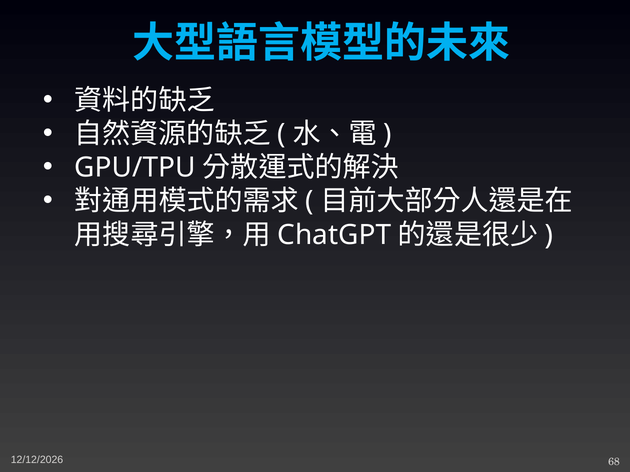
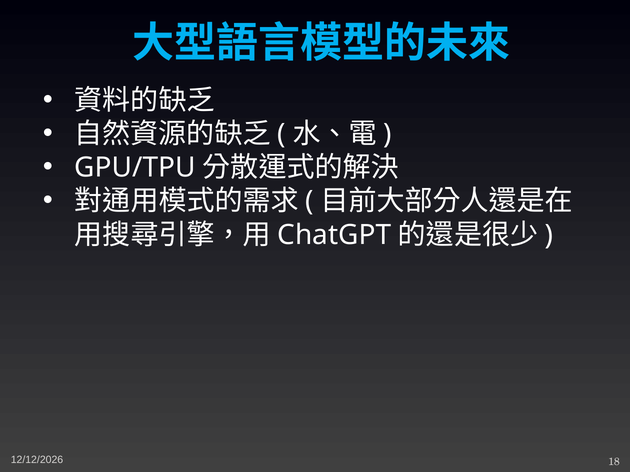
68: 68 -> 18 (614, 462)
